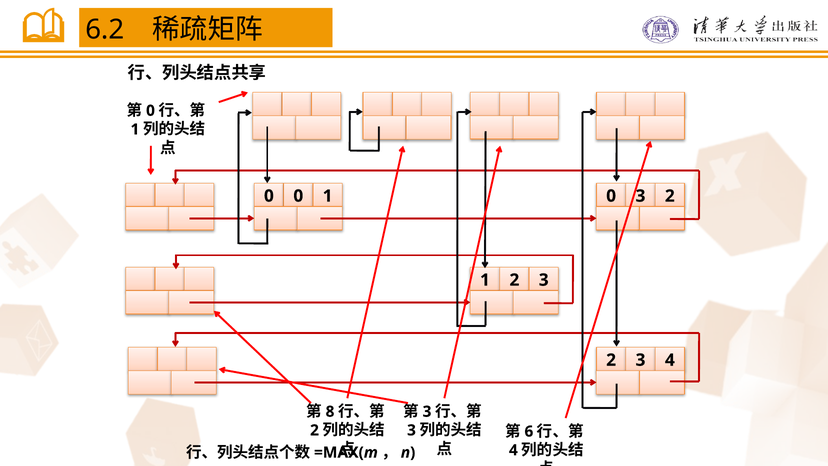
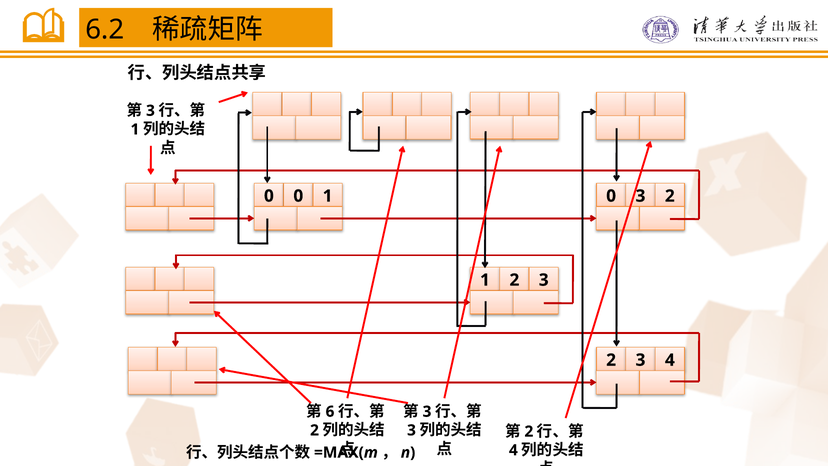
0: 0 -> 3 (150, 111)
8: 8 -> 6 (330, 411)
6: 6 -> 2 (529, 431)
